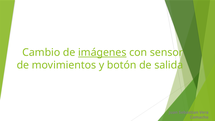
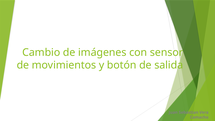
imágenes underline: present -> none (102, 52)
